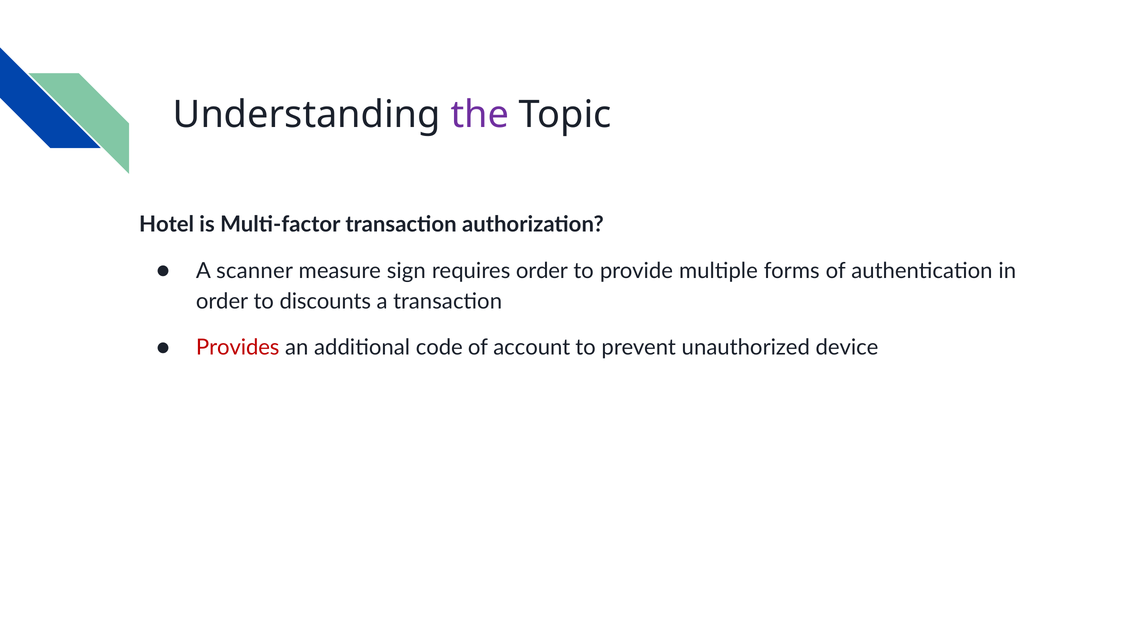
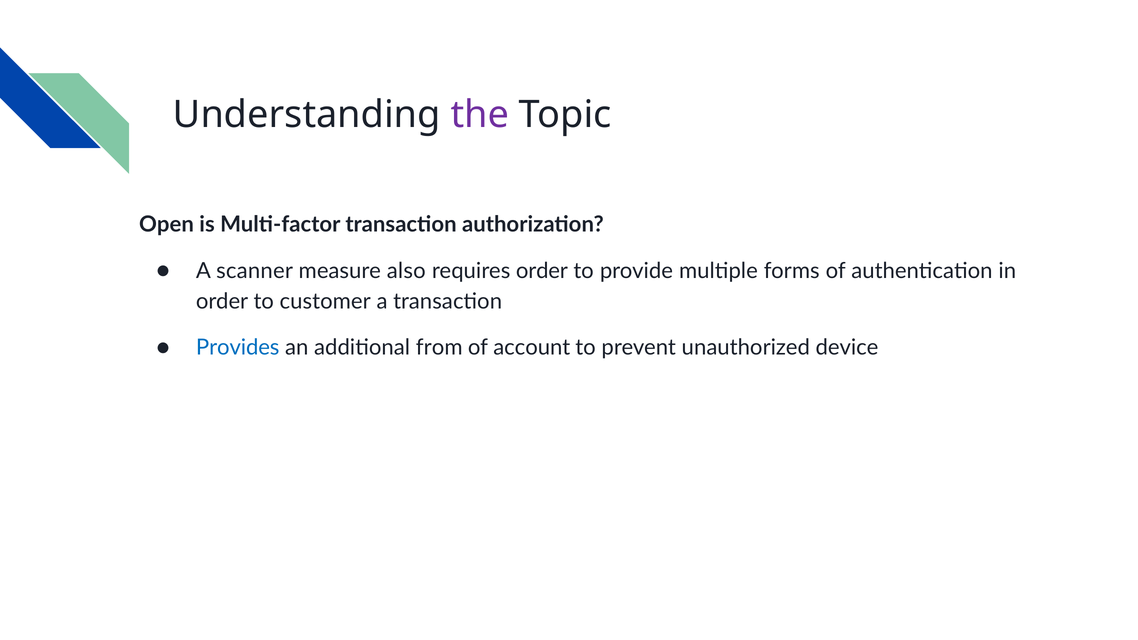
Hotel: Hotel -> Open (166, 224)
sign: sign -> also (406, 271)
discounts: discounts -> customer (325, 301)
Provides colour: red -> blue (238, 348)
code: code -> from (439, 348)
